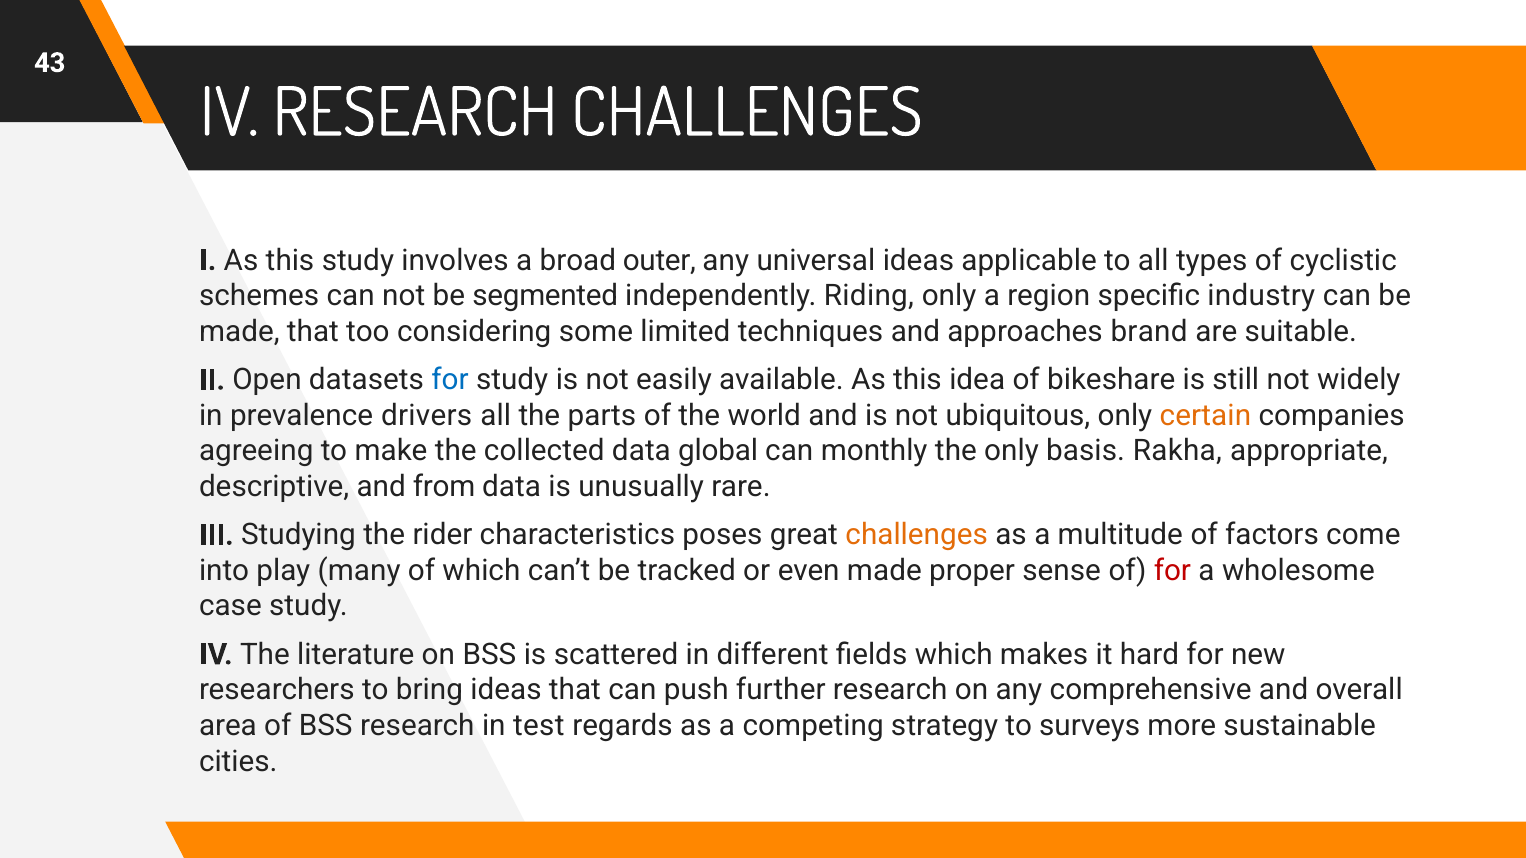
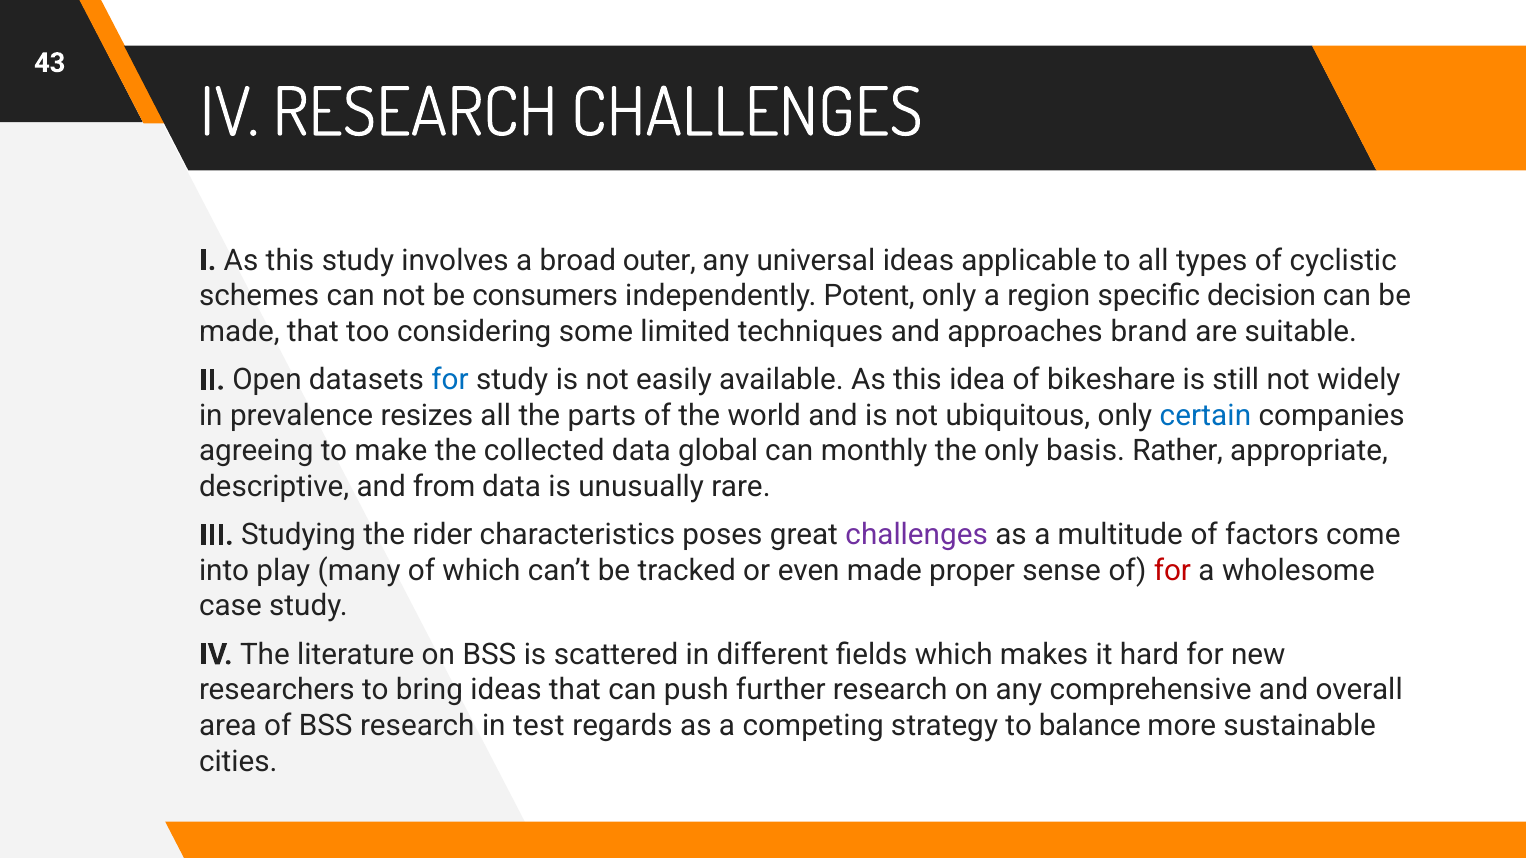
segmented: segmented -> consumers (545, 296)
Riding: Riding -> Potent (869, 296)
industry: industry -> decision (1262, 296)
drivers: drivers -> resizes (427, 416)
certain colour: orange -> blue (1205, 416)
Rakha: Rakha -> Rather (1178, 451)
challenges colour: orange -> purple (917, 535)
surveys: surveys -> balance (1090, 726)
